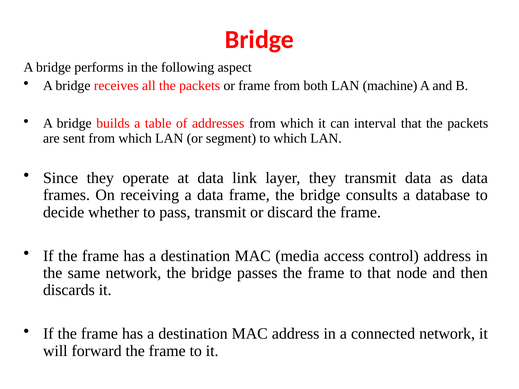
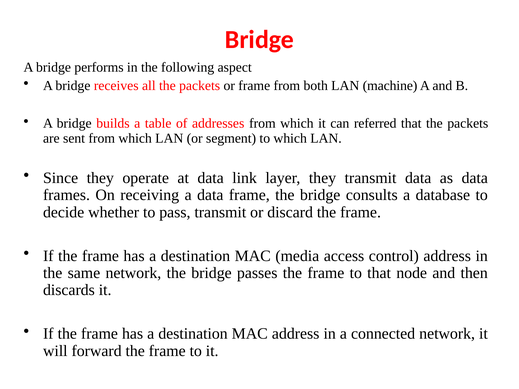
interval: interval -> referred (375, 123)
